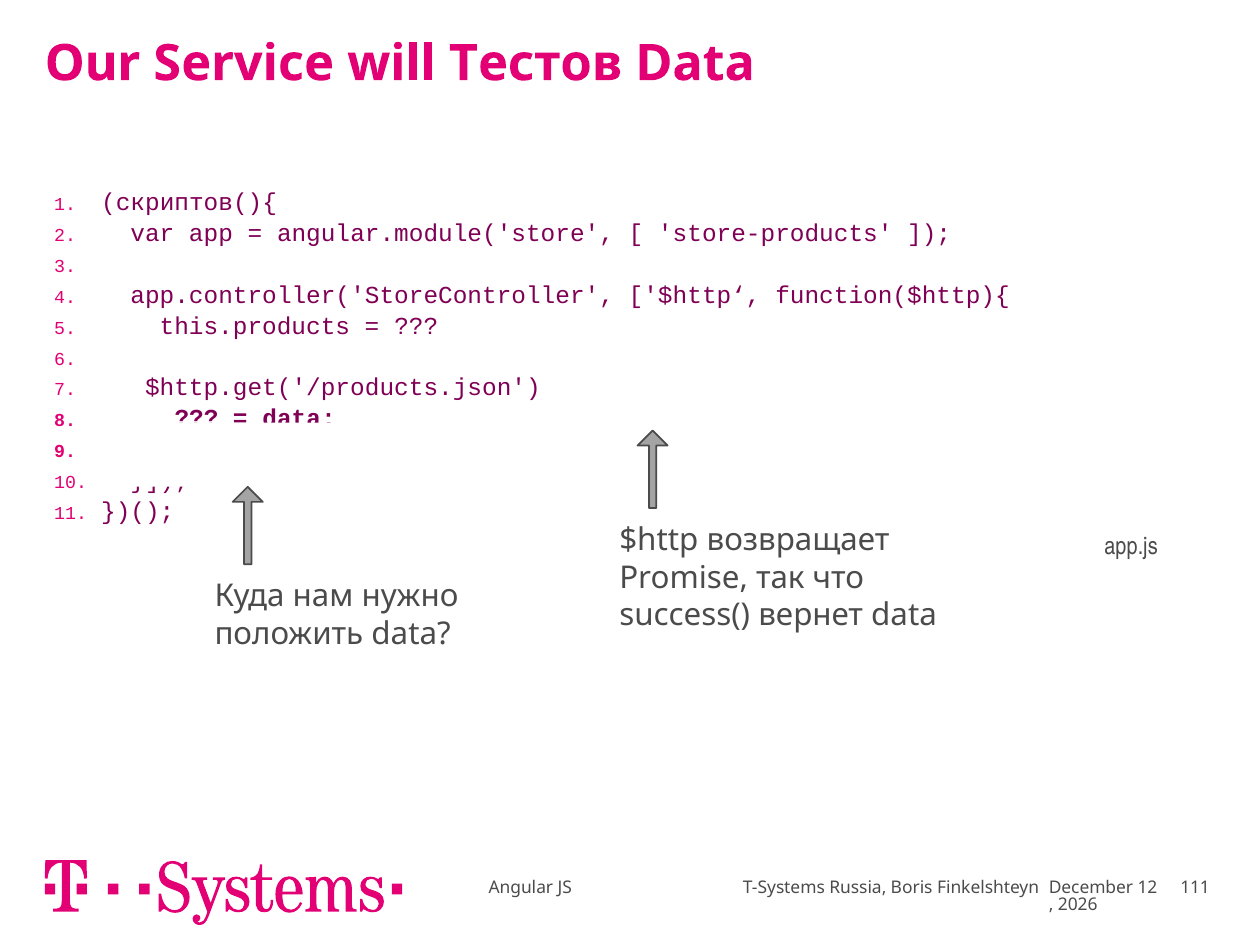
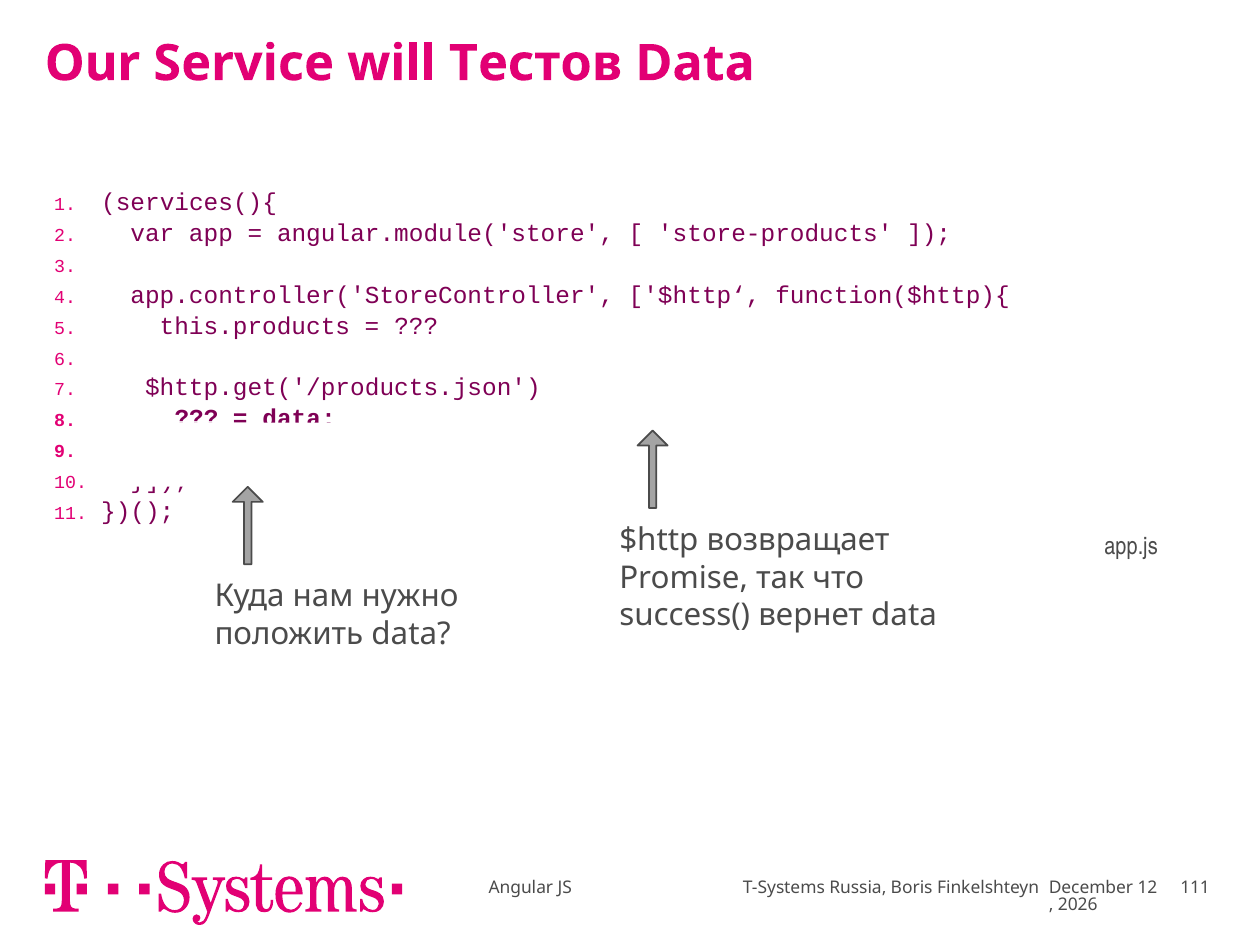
скриптов(){: скриптов(){ -> services(){ (189, 203)
